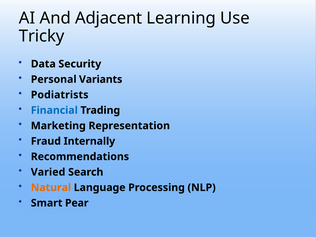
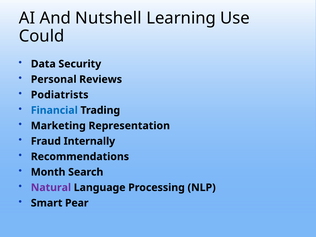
Adjacent: Adjacent -> Nutshell (108, 18)
Tricky: Tricky -> Could (42, 36)
Variants: Variants -> Reviews (101, 79)
Varied: Varied -> Month (48, 172)
Natural colour: orange -> purple (51, 188)
